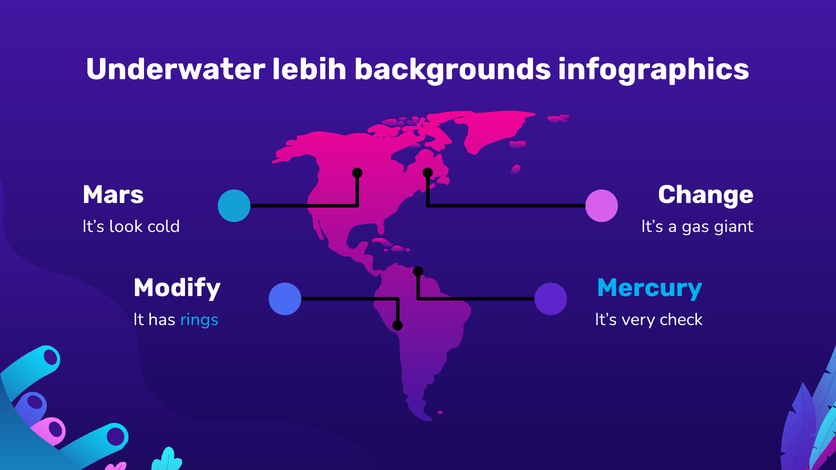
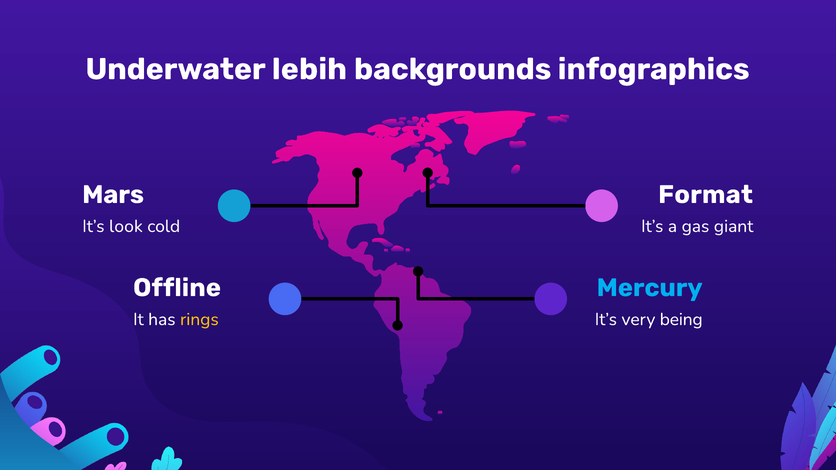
Change: Change -> Format (706, 195)
Modify: Modify -> Offline (177, 288)
rings colour: light blue -> yellow (199, 320)
check: check -> being (681, 320)
